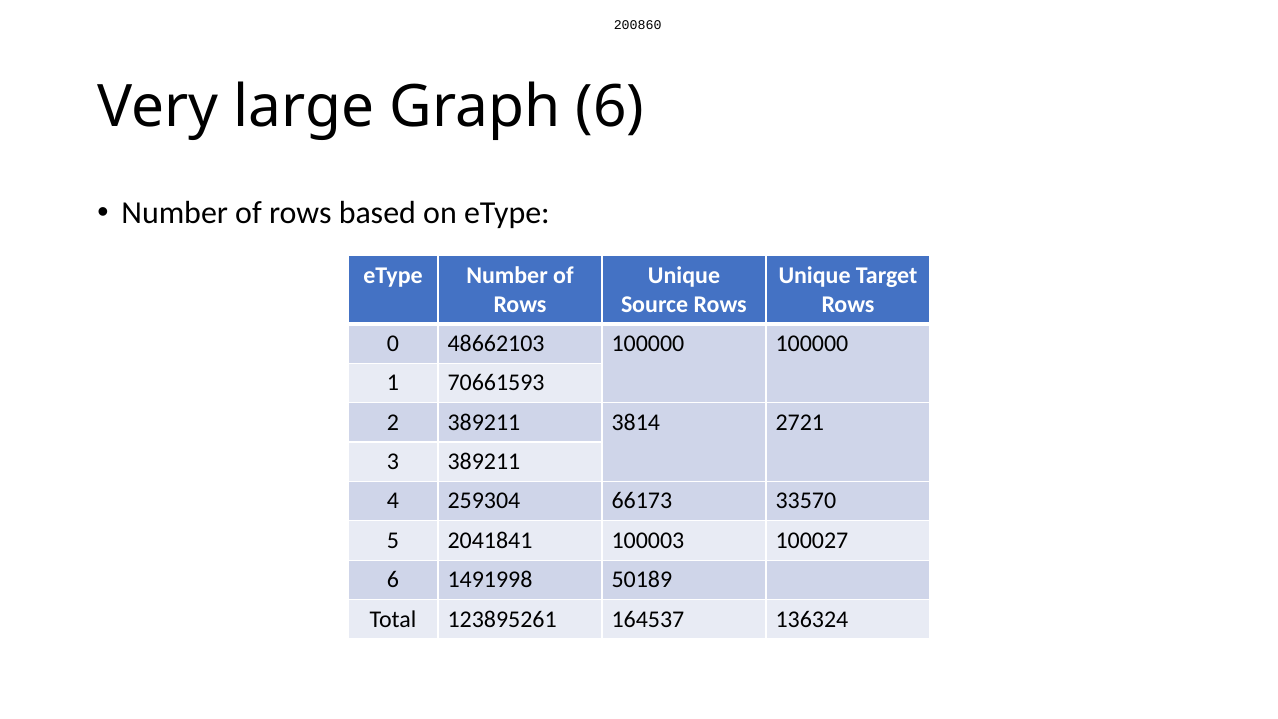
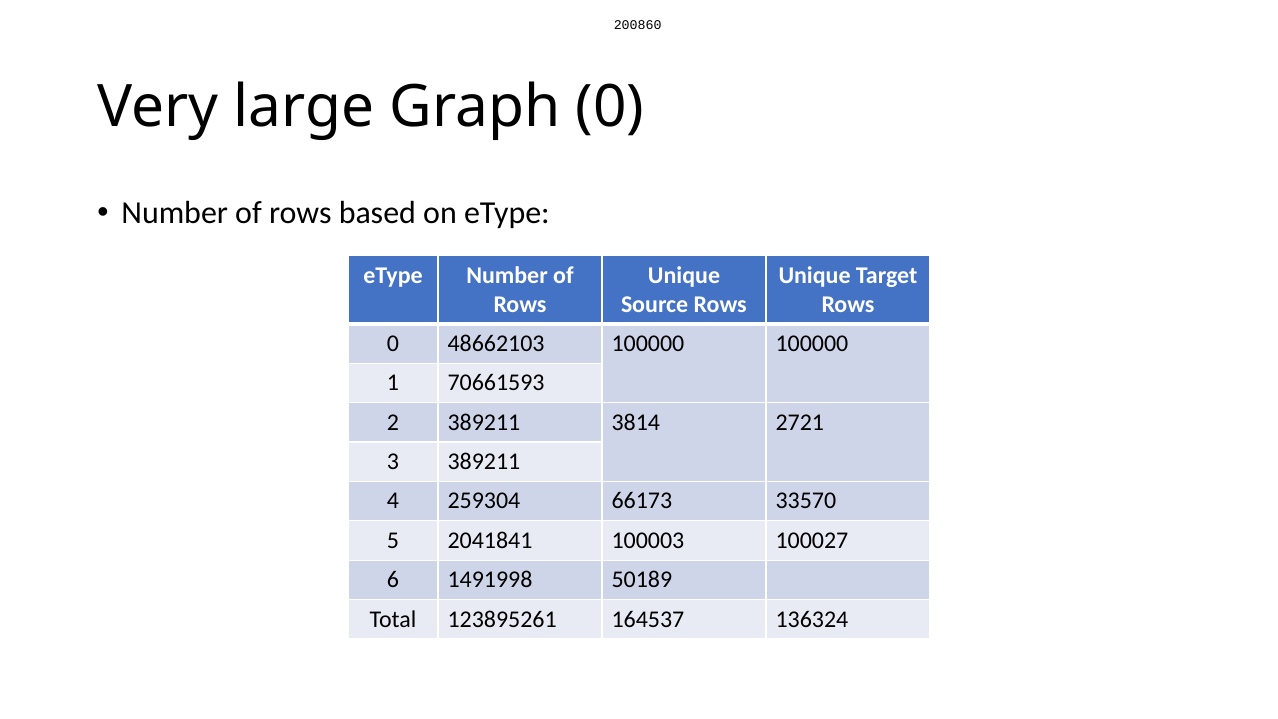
Graph 6: 6 -> 0 (610, 107)
